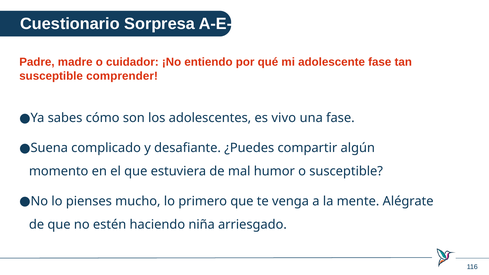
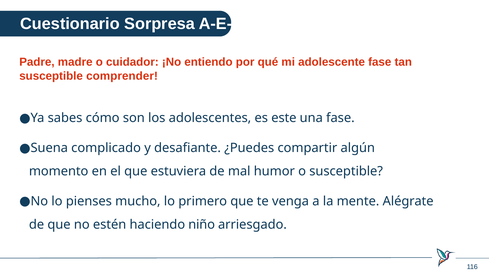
vivo: vivo -> este (284, 118)
niña: niña -> niño (202, 225)
